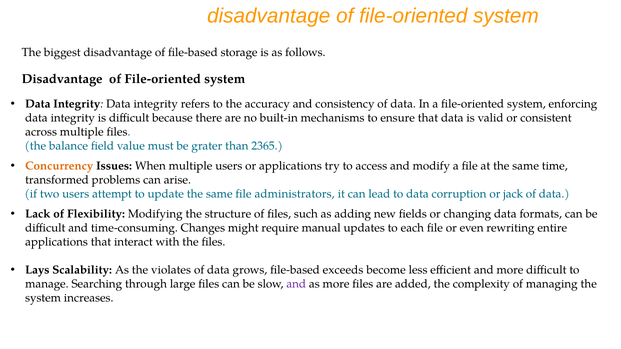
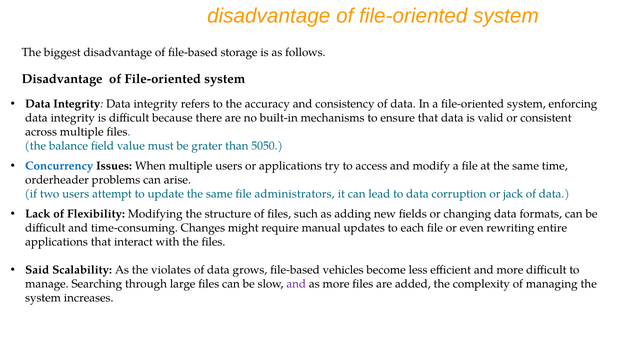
2365: 2365 -> 5050 (267, 146)
Concurrency colour: orange -> blue (59, 166)
transformed: transformed -> orderheader (57, 180)
Lays: Lays -> Said (37, 270)
exceeds: exceeds -> vehicles (343, 270)
